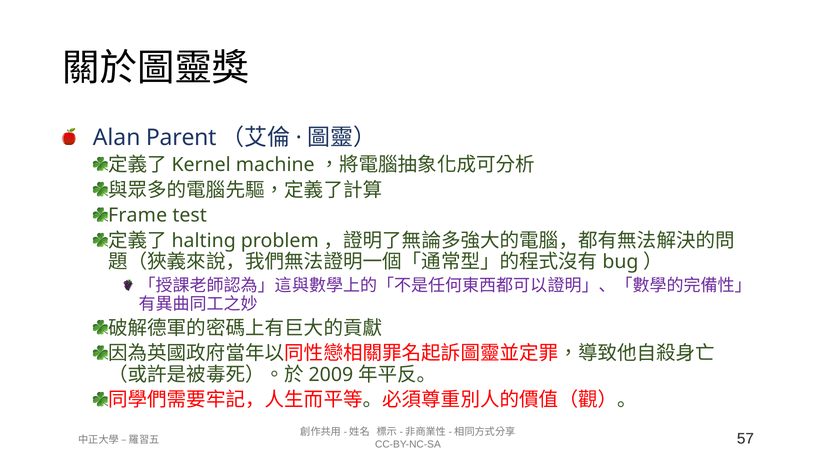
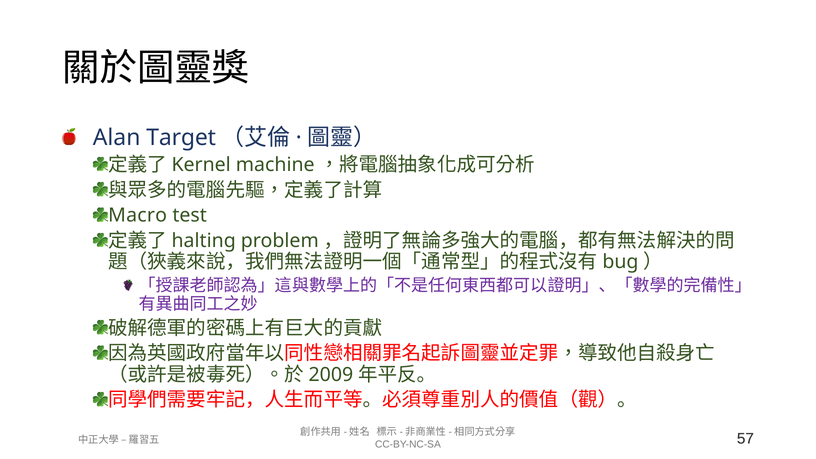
Parent: Parent -> Target (181, 137)
Frame: Frame -> Macro (138, 215)
